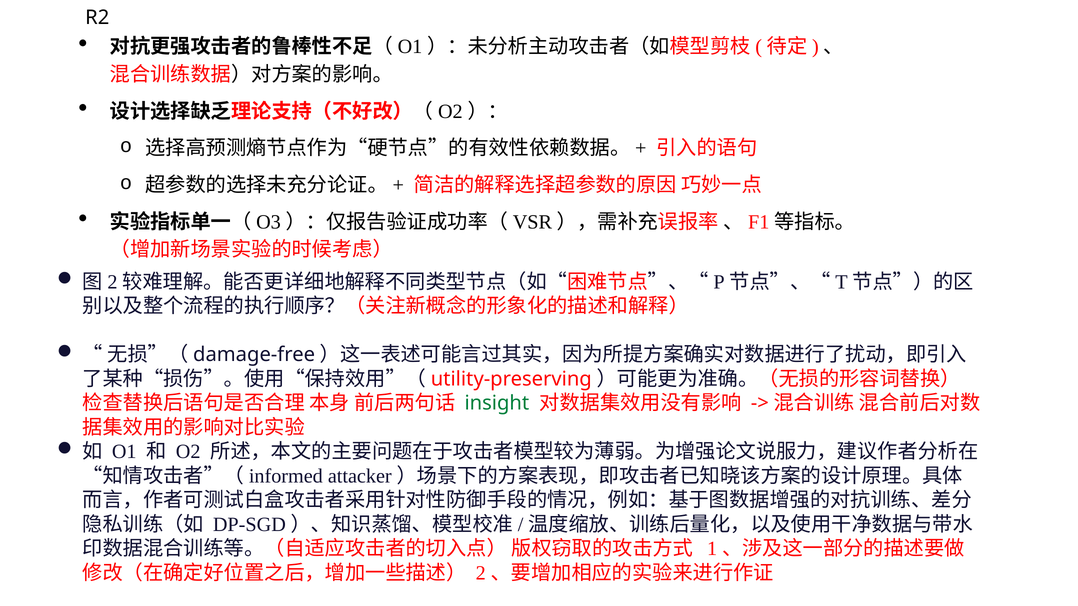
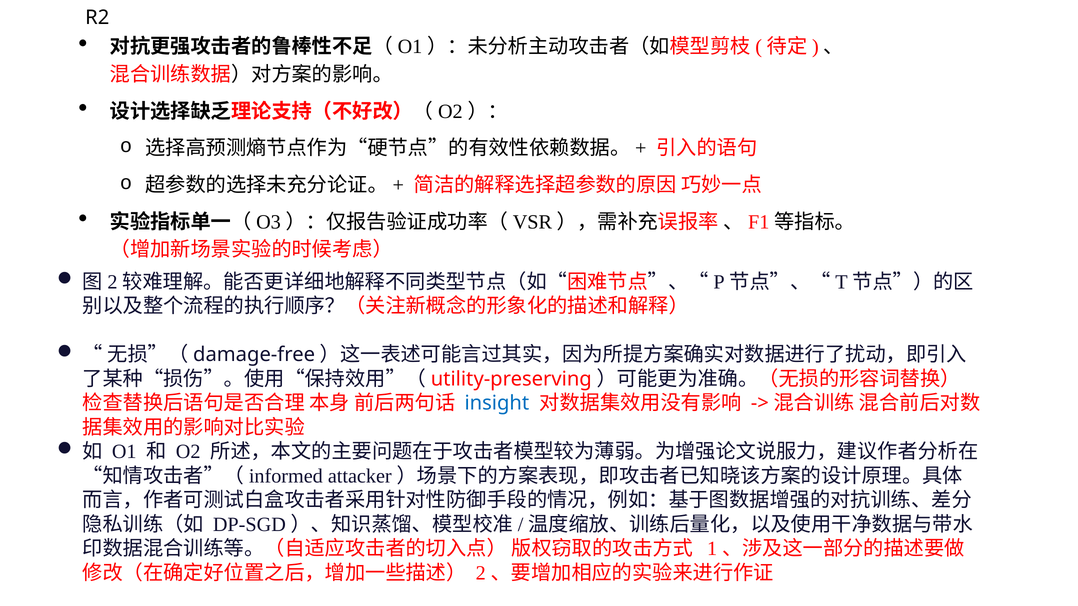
insight colour: green -> blue (497, 403)
